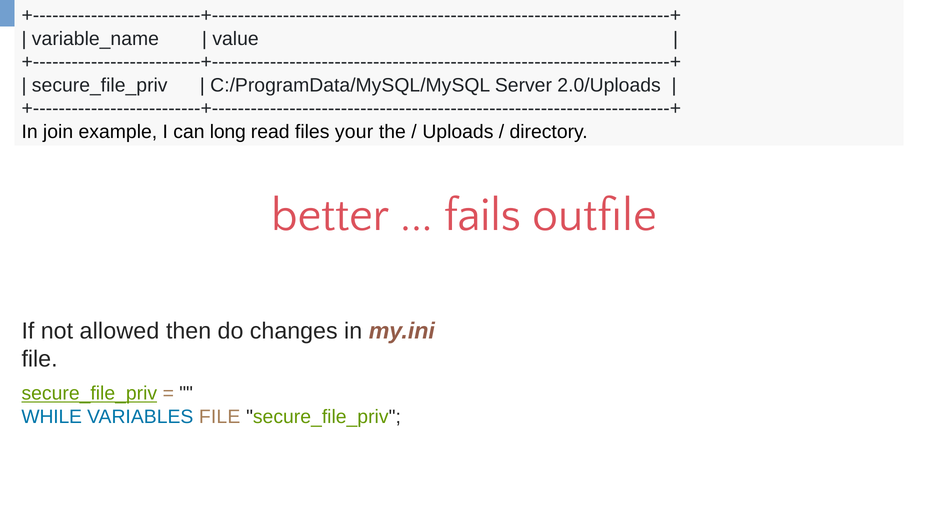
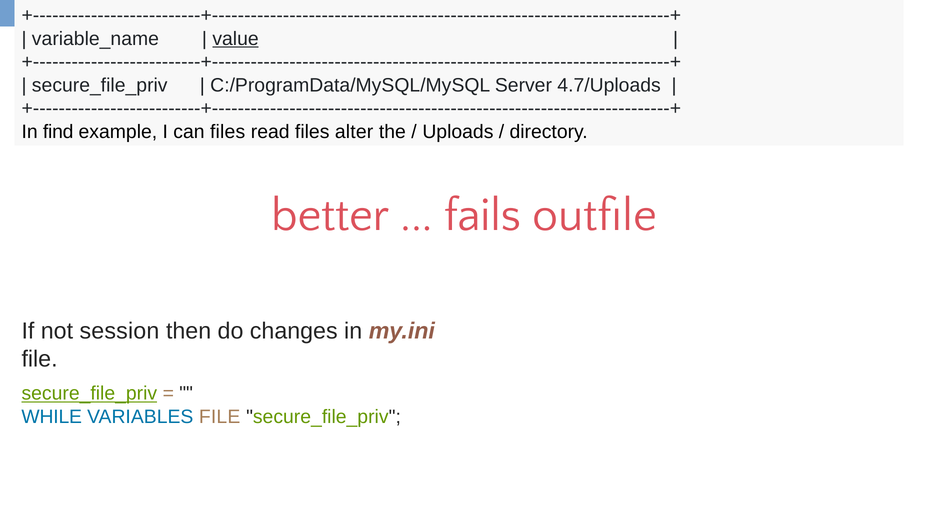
value underline: none -> present (236, 39)
2.0/Uploads: 2.0/Uploads -> 4.7/Uploads (609, 85)
join: join -> find (58, 132)
can long: long -> files (228, 132)
your: your -> alter (354, 132)
allowed: allowed -> session (119, 331)
